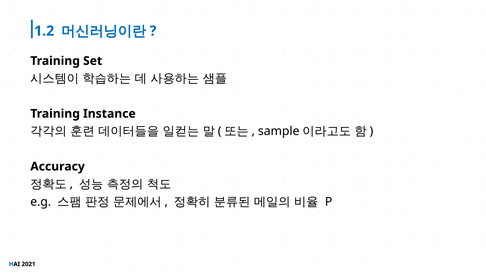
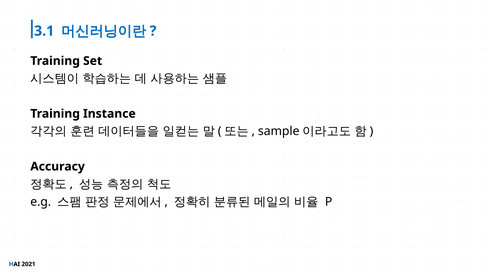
1.2: 1.2 -> 3.1 (44, 31)
